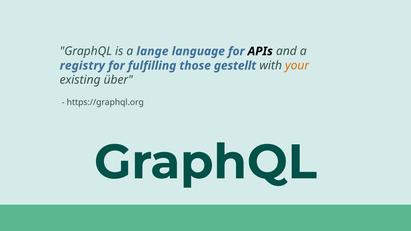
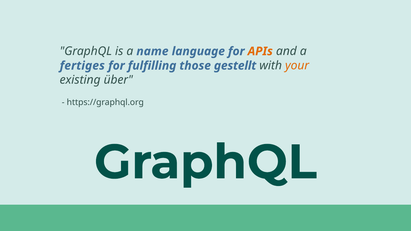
lange: lange -> name (152, 51)
APIs colour: black -> orange (260, 51)
registry: registry -> fertiges (82, 66)
